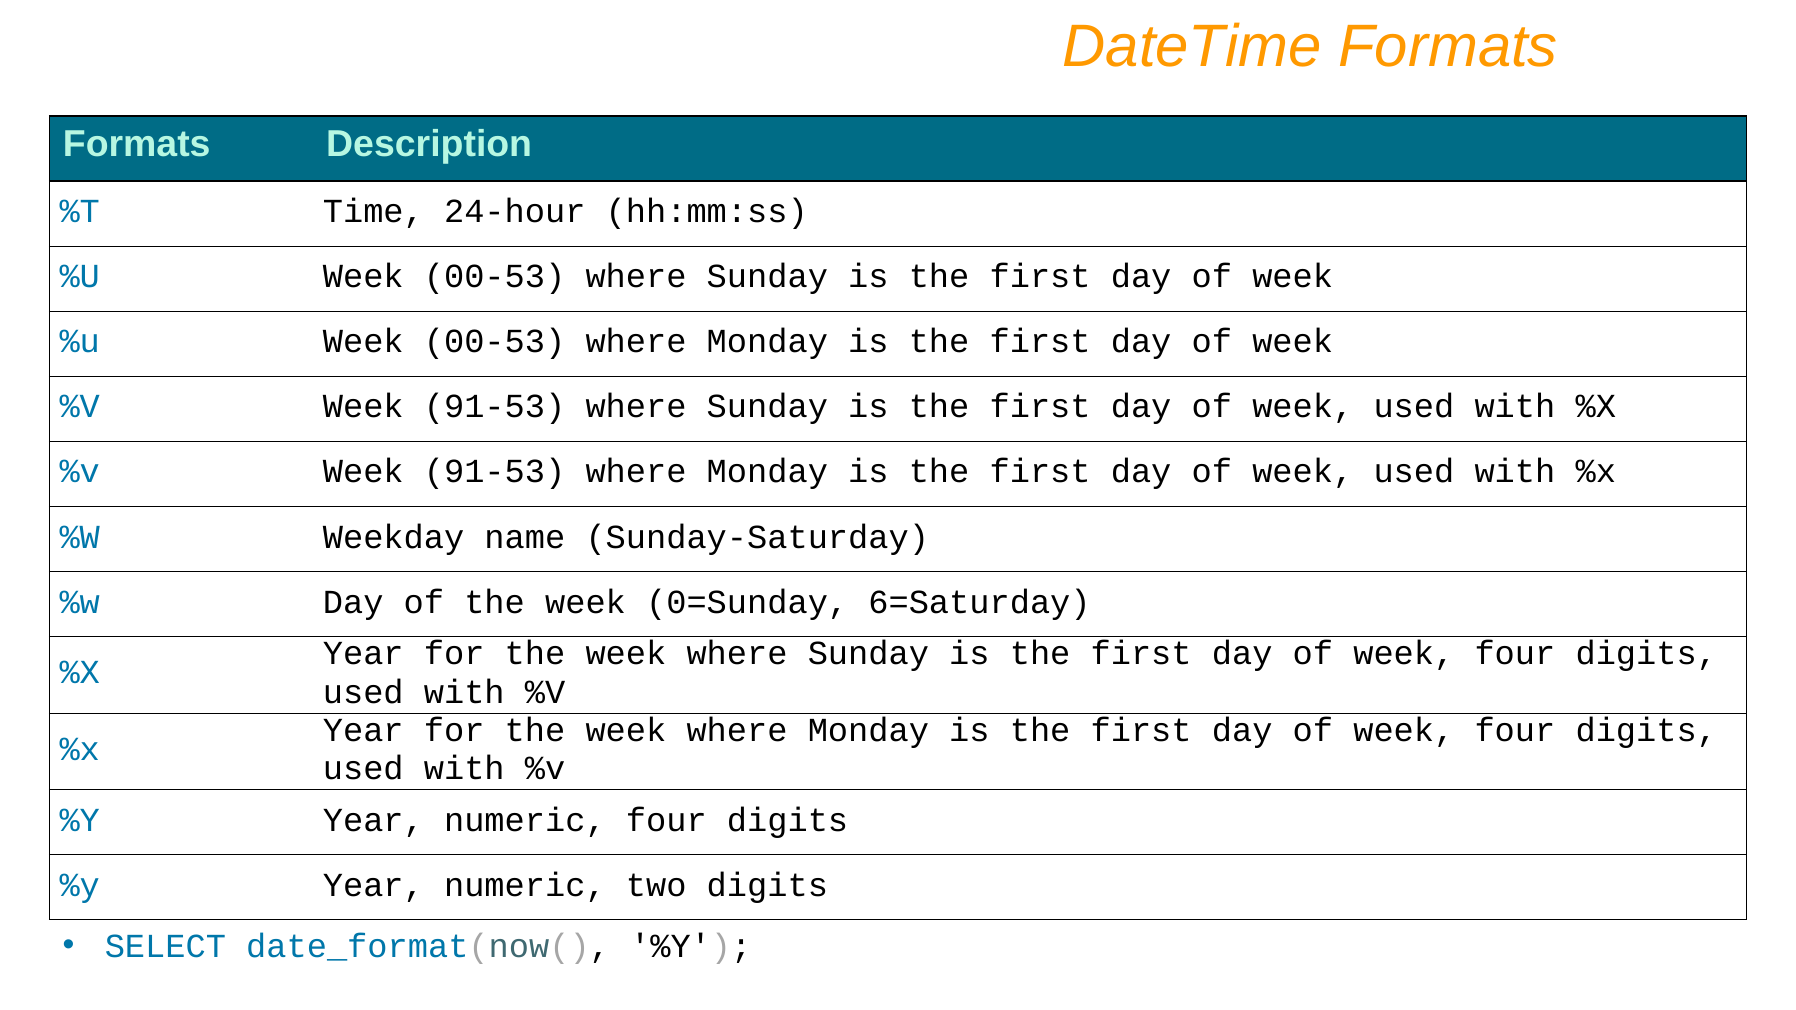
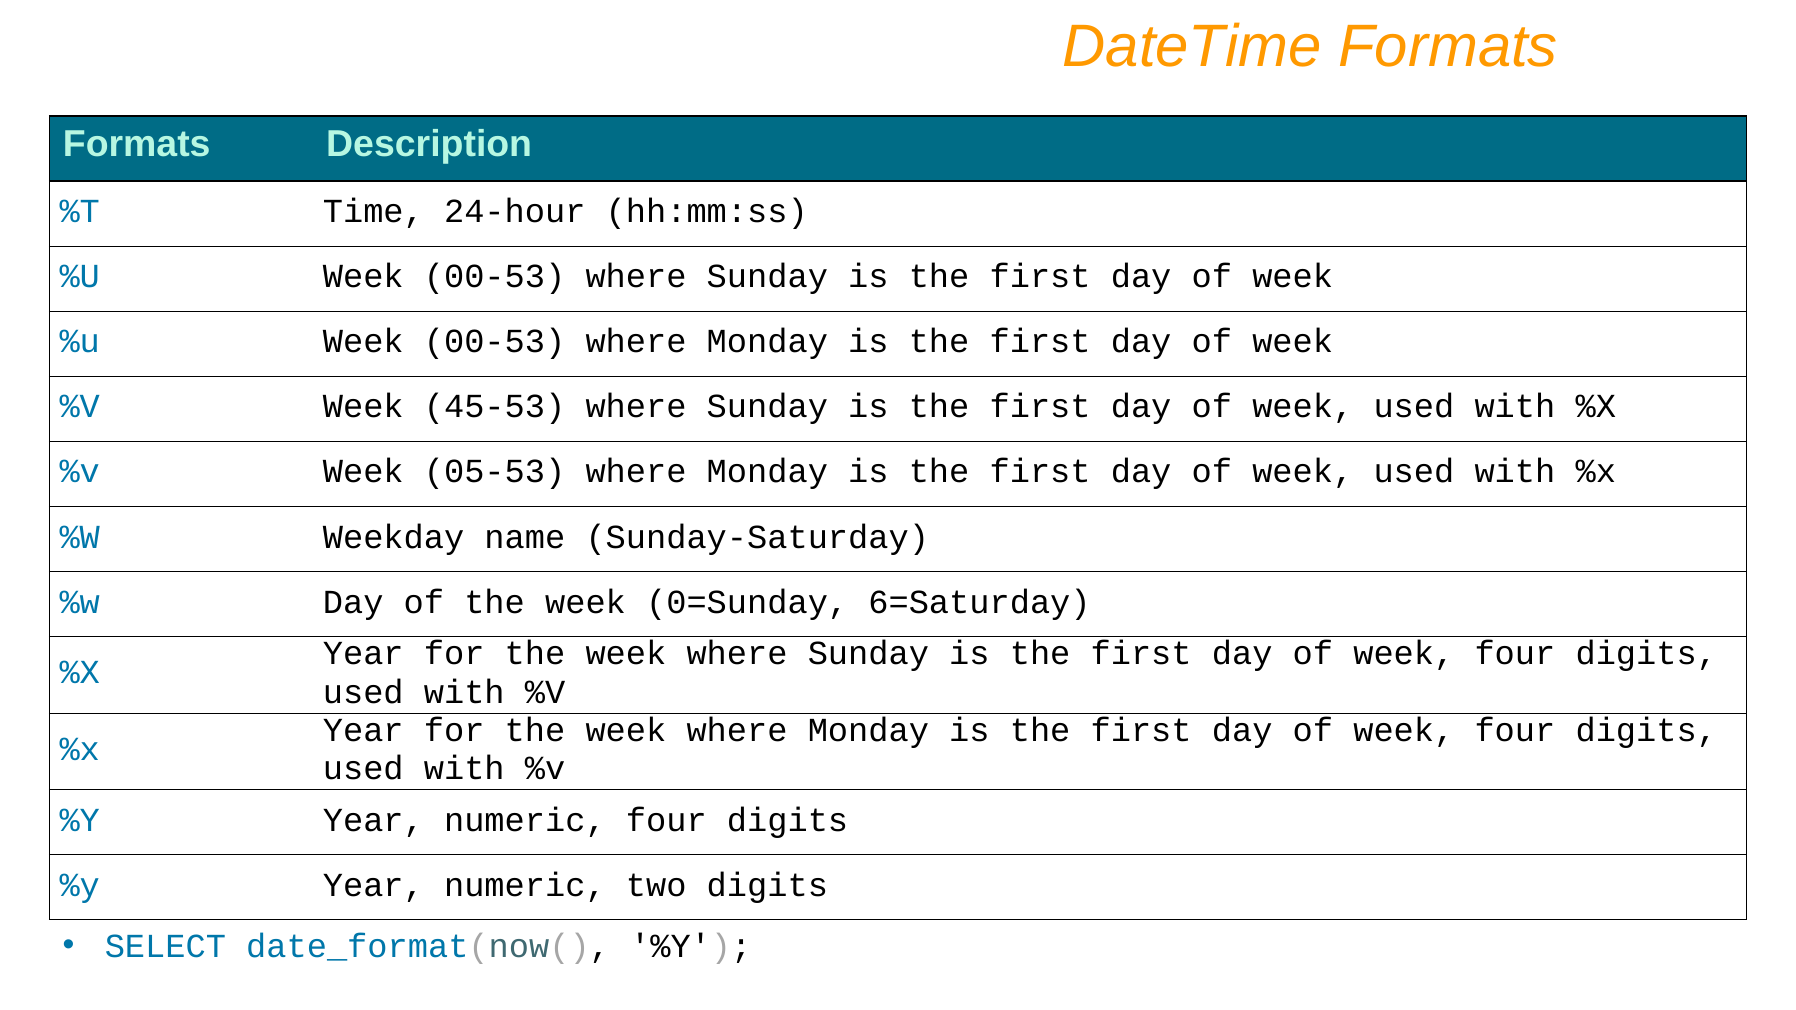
91-53: 91-53 -> 45-53 (495, 407)
91-53: 91-53 -> 05-53 (495, 472)
